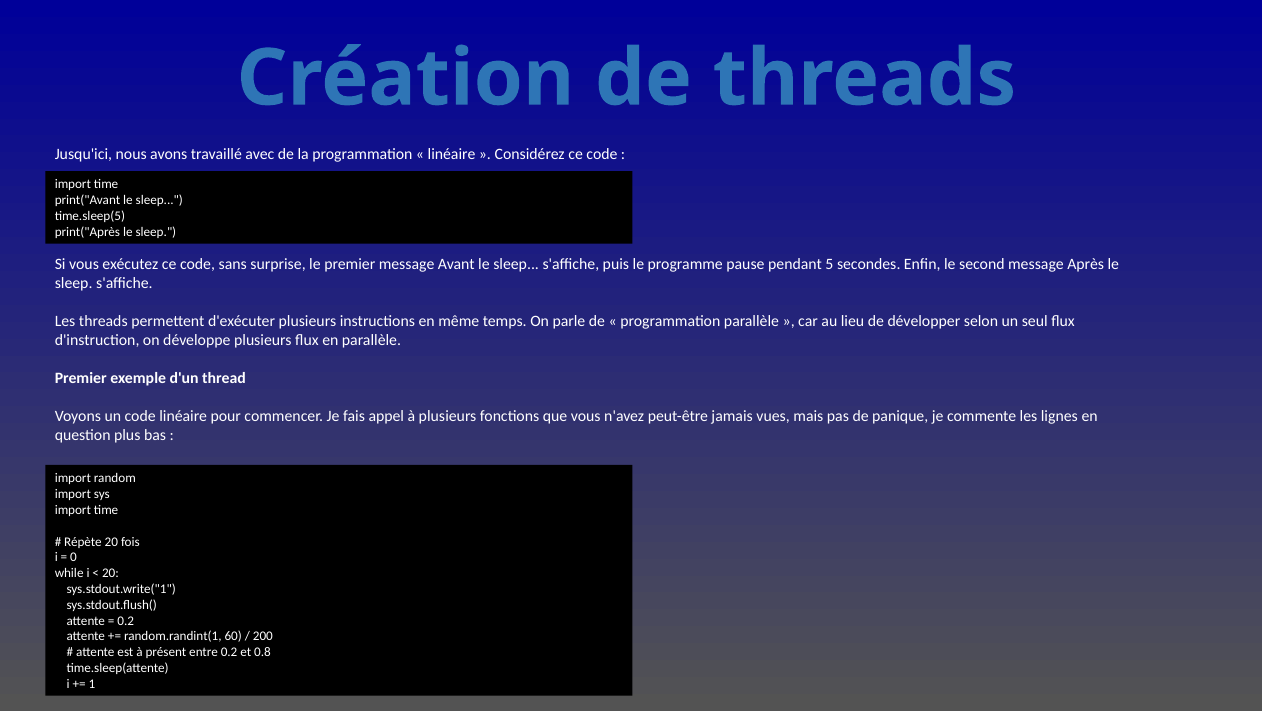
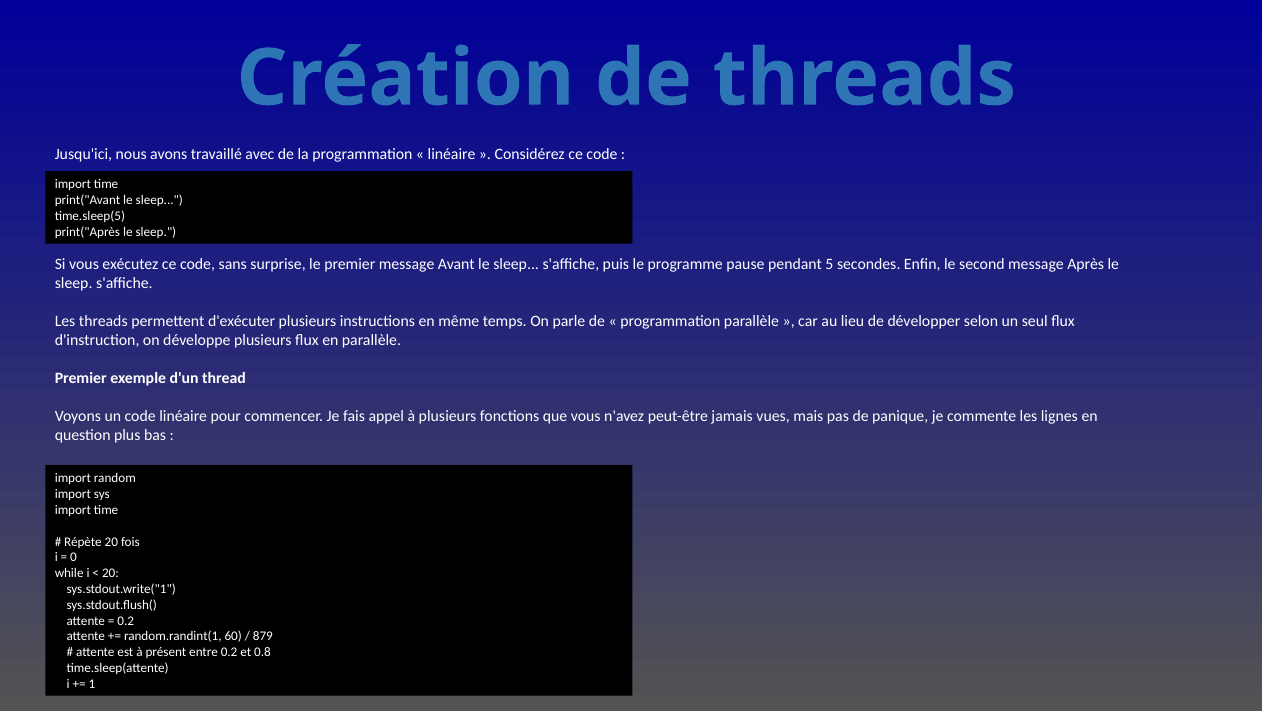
200: 200 -> 879 (263, 637)
